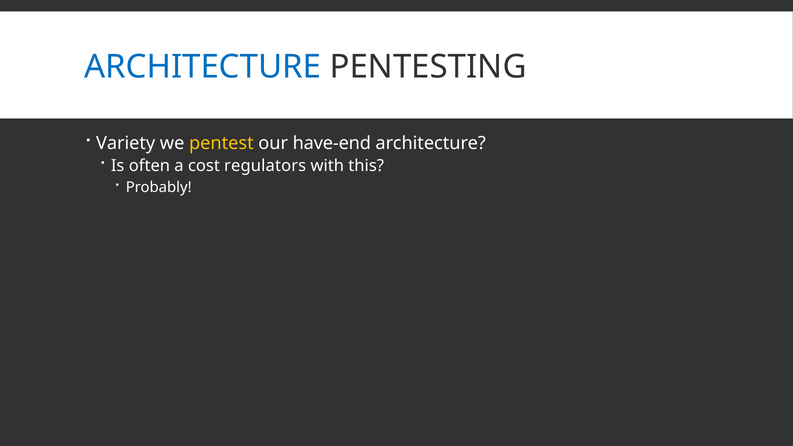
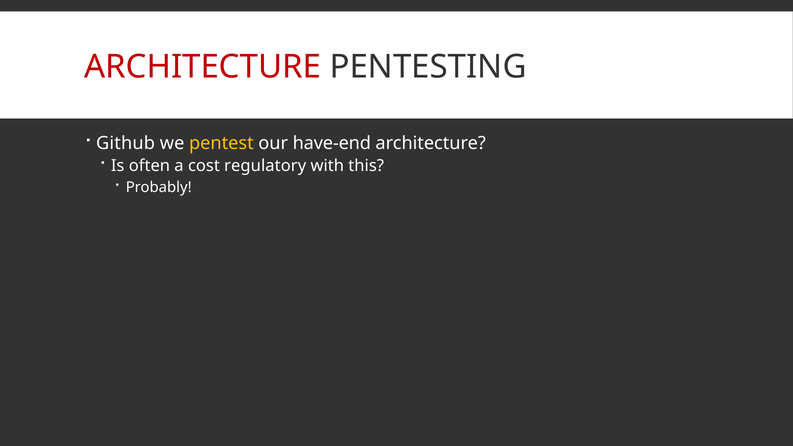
ARCHITECTURE colour: blue -> red (203, 67)
Variety: Variety -> Github (126, 144)
regulators: regulators -> regulatory (265, 166)
